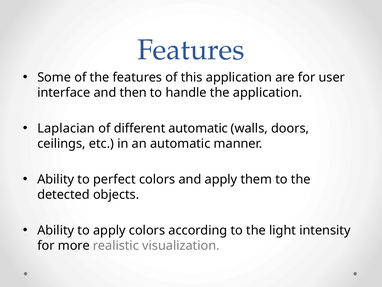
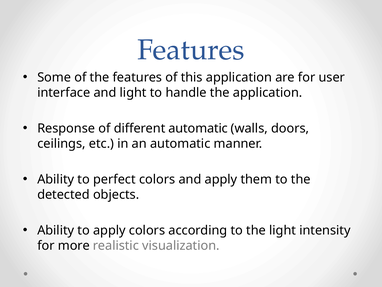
and then: then -> light (133, 93)
Laplacian: Laplacian -> Response (66, 128)
